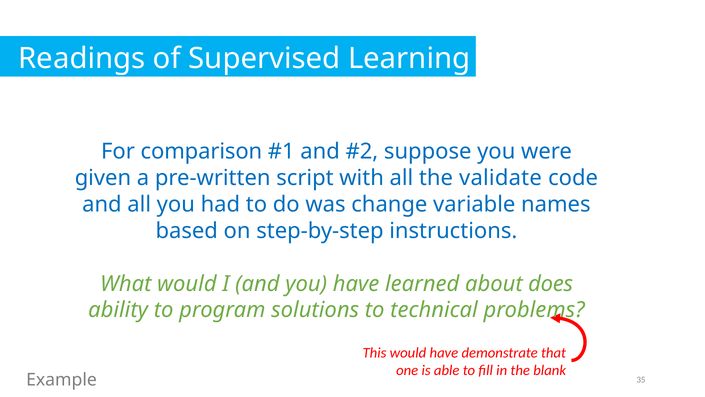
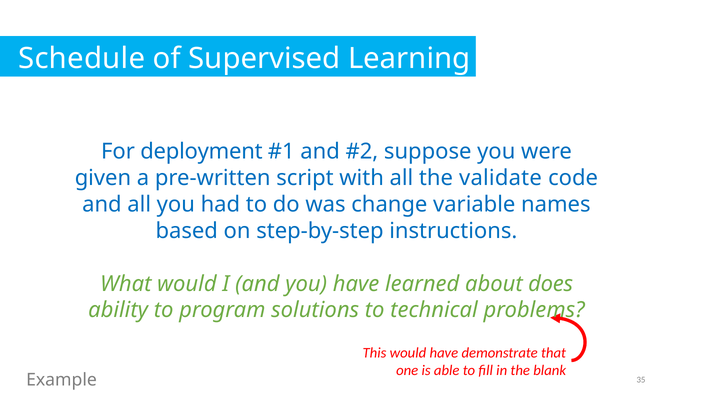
Readings: Readings -> Schedule (82, 58)
comparison: comparison -> deployment (201, 151)
